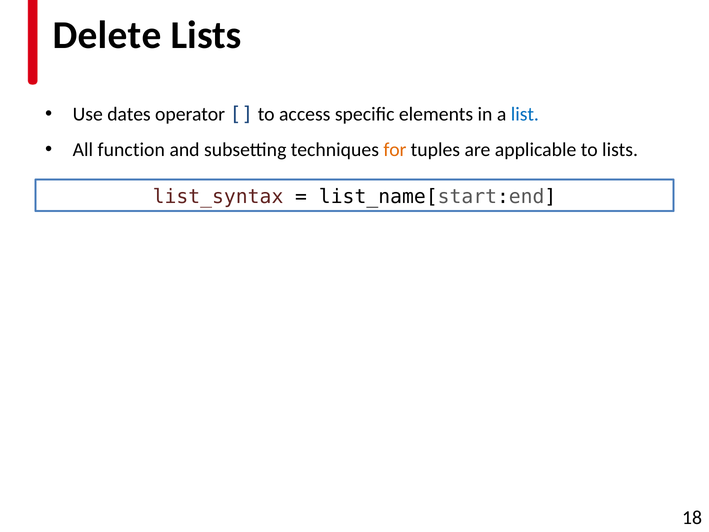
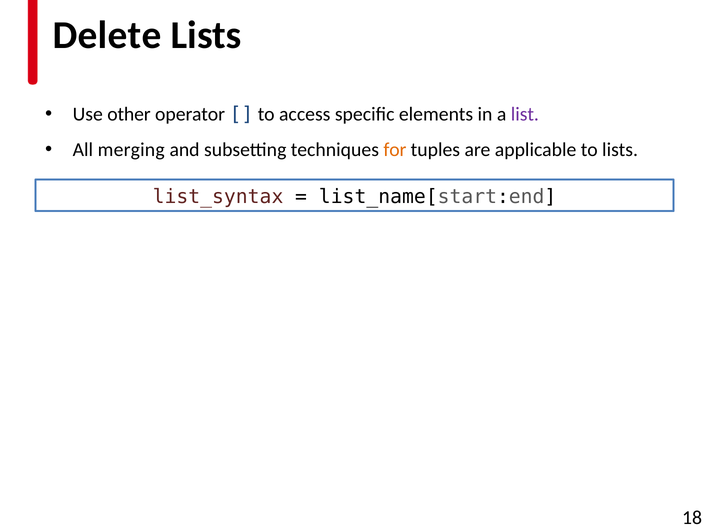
dates: dates -> other (129, 114)
list colour: blue -> purple (525, 114)
function: function -> merging (131, 150)
